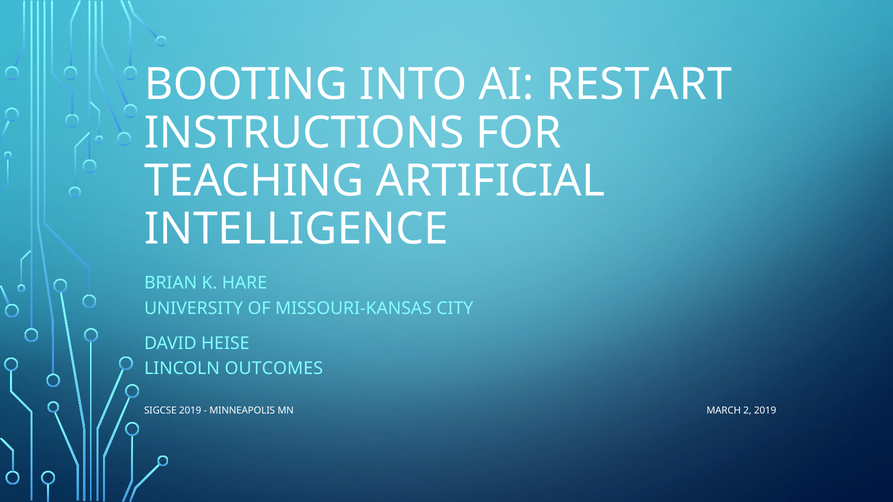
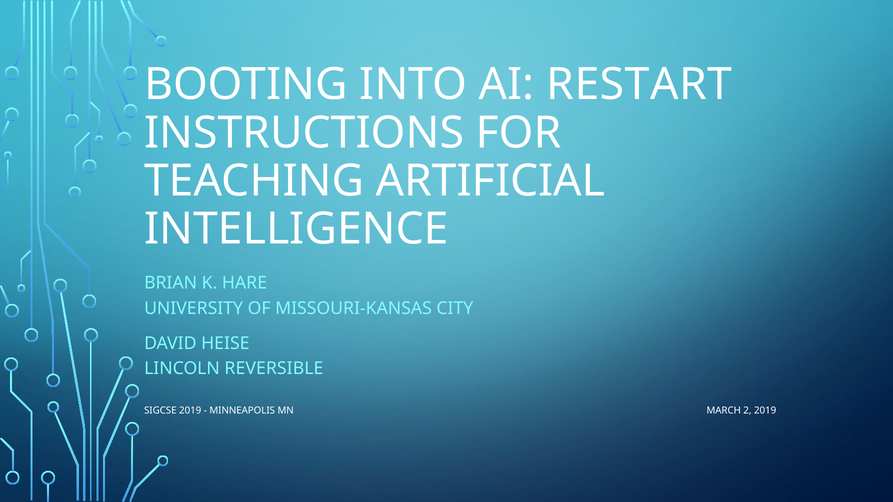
OUTCOMES: OUTCOMES -> REVERSIBLE (274, 369)
